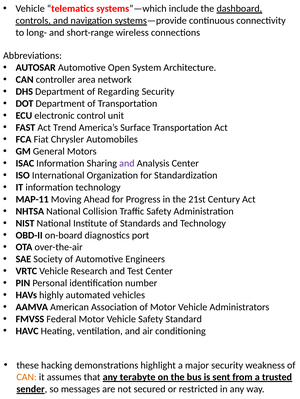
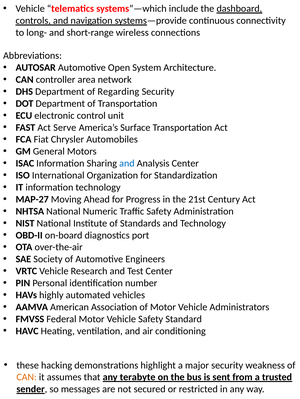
Trend: Trend -> Serve (65, 128)
and colour: purple -> blue (127, 164)
MAP-11: MAP-11 -> MAP-27 (32, 200)
Collision: Collision -> Numeric (100, 212)
